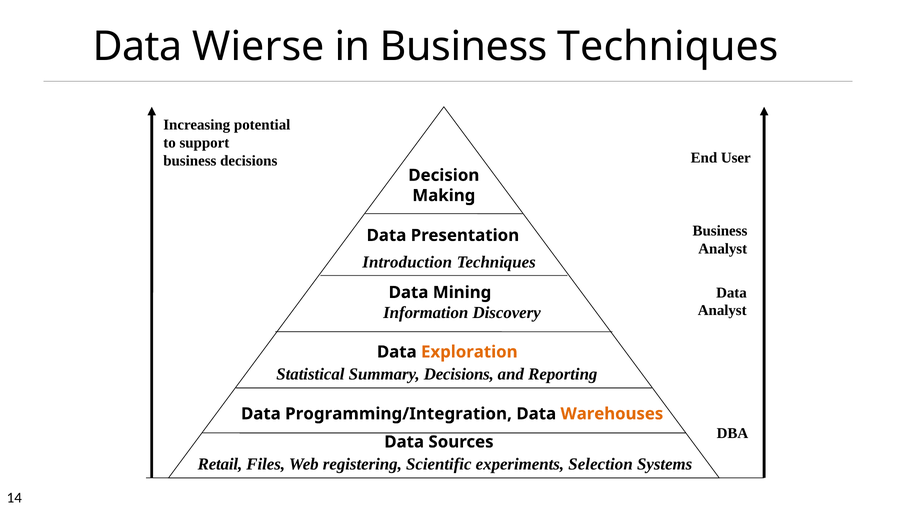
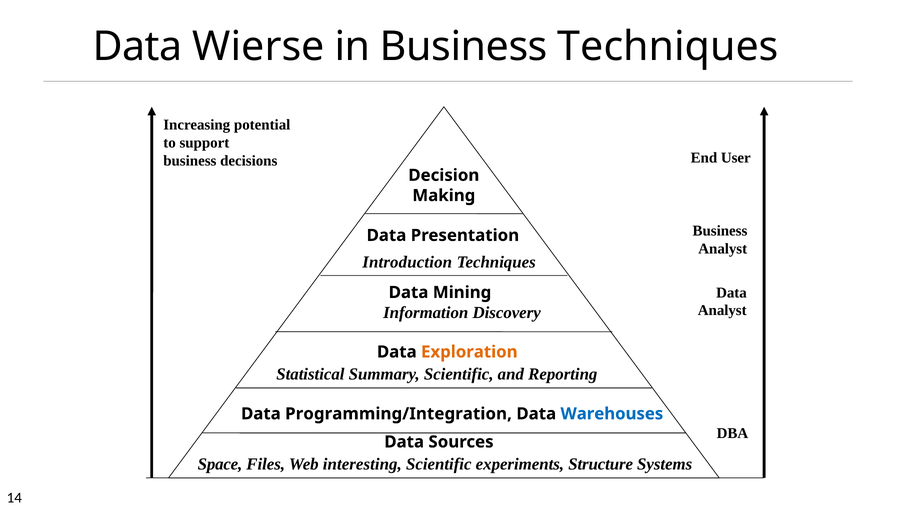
Summary Decisions: Decisions -> Scientific (459, 374)
Warehouses colour: orange -> blue (612, 414)
Retail: Retail -> Space (220, 464)
registering: registering -> interesting (362, 464)
Selection: Selection -> Structure (601, 464)
